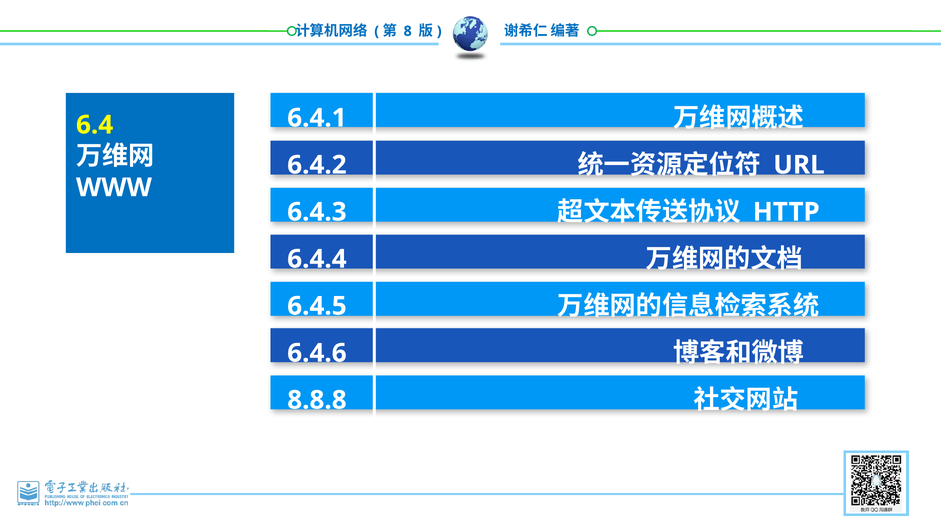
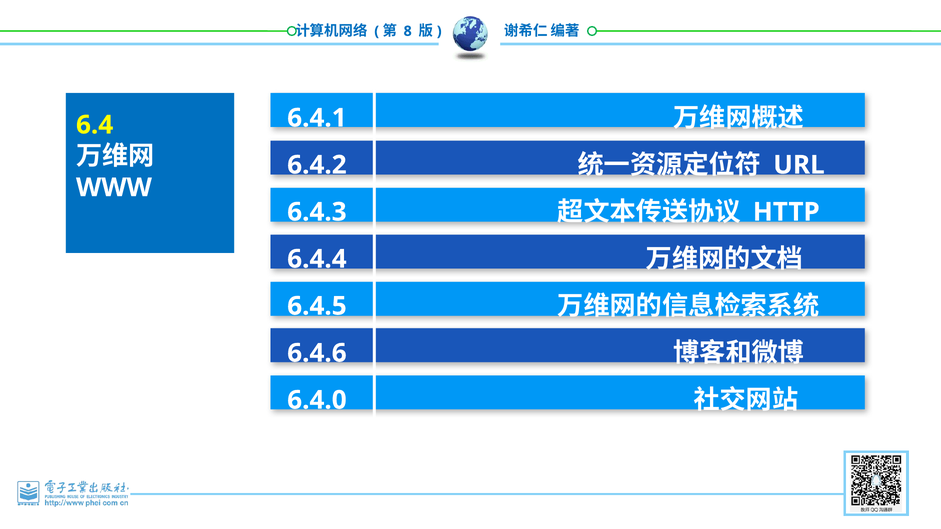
8.8.8: 8.8.8 -> 6.4.0 (317, 400)
